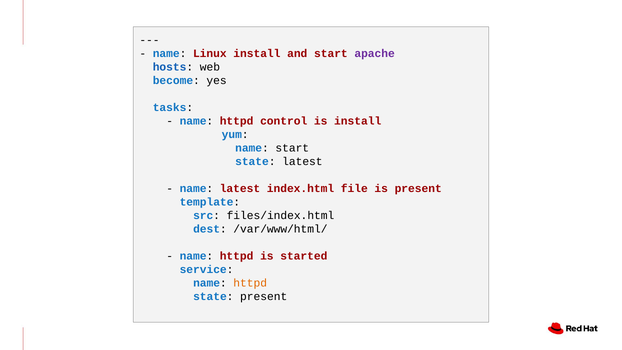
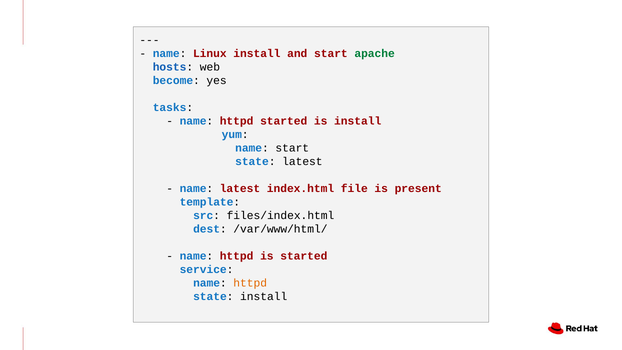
apache colour: purple -> green (375, 54)
httpd control: control -> started (284, 121)
state present: present -> install (264, 297)
